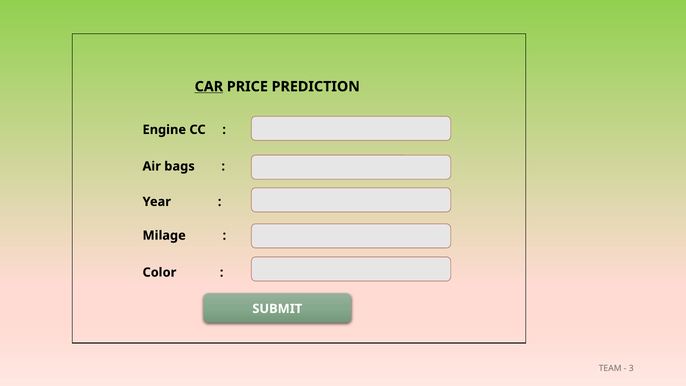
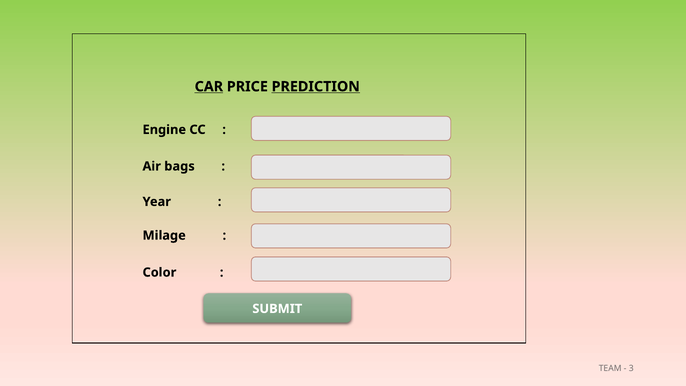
PREDICTION underline: none -> present (316, 87)
